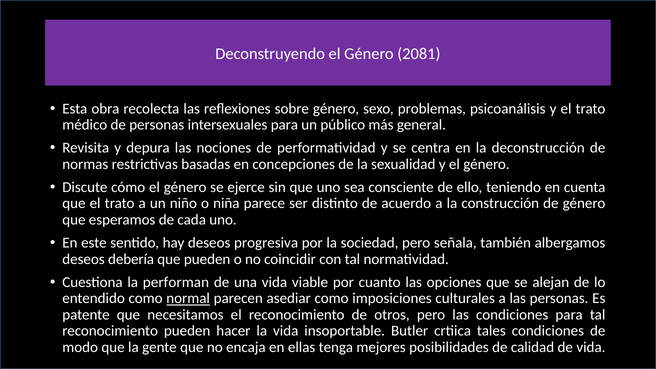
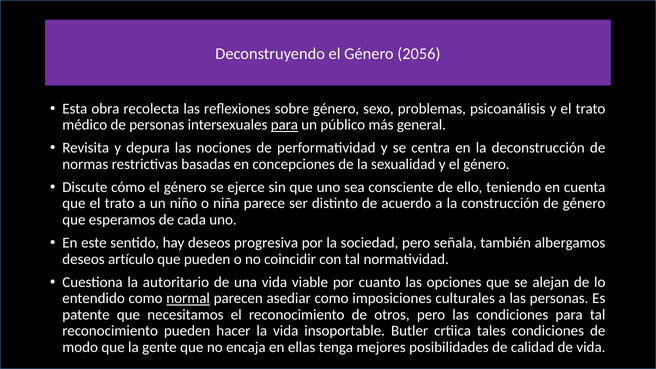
2081: 2081 -> 2056 (419, 54)
para underline: none -> present (284, 125)
debería: debería -> artículo (131, 259)
performan: performan -> autoritario (176, 282)
